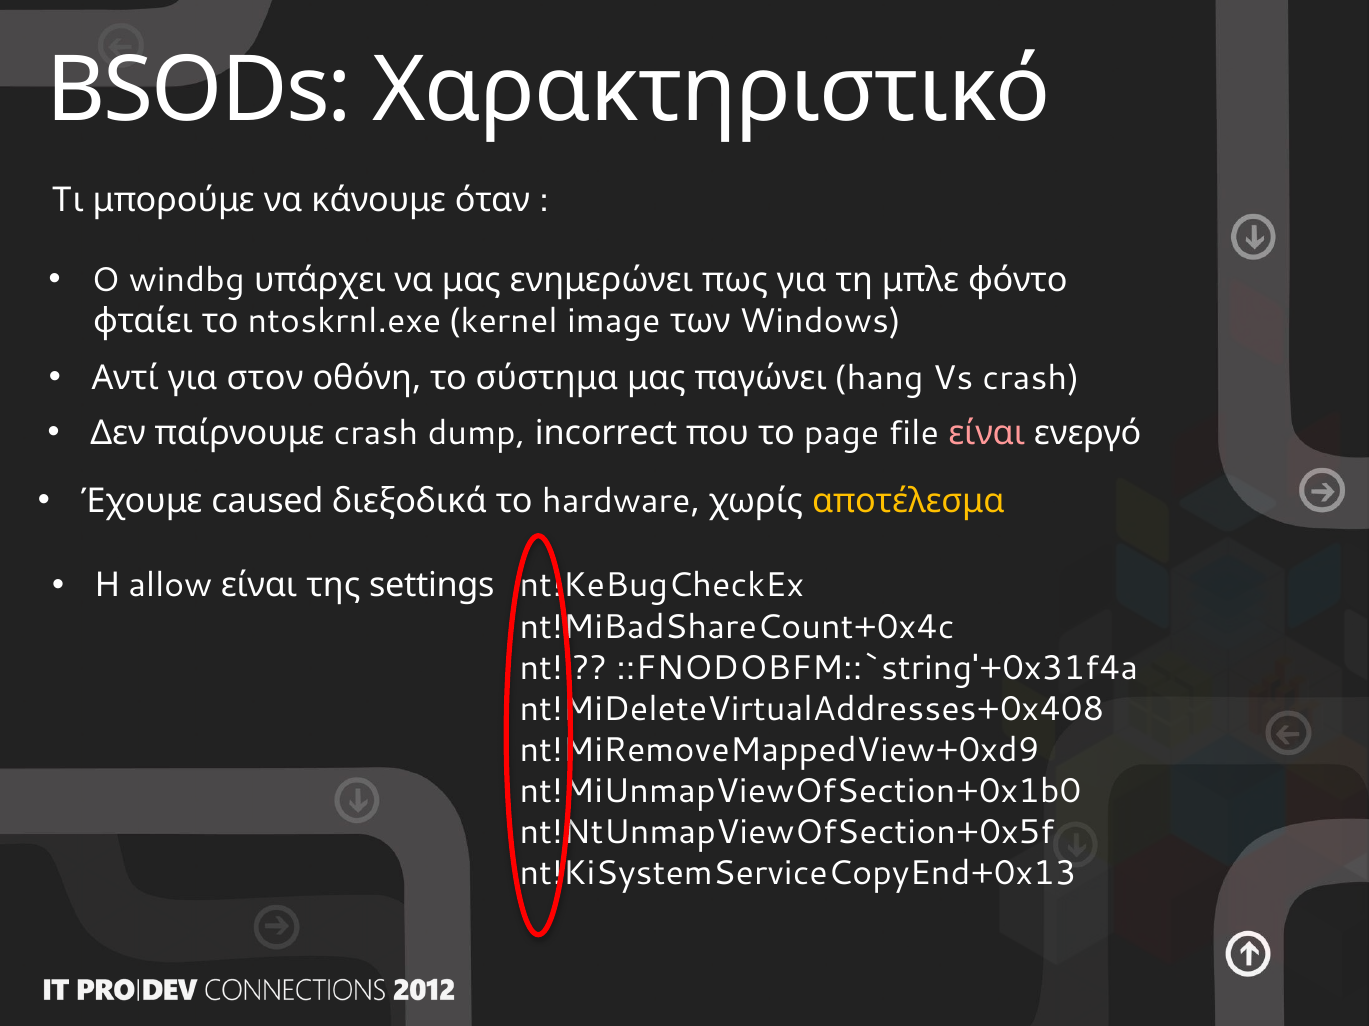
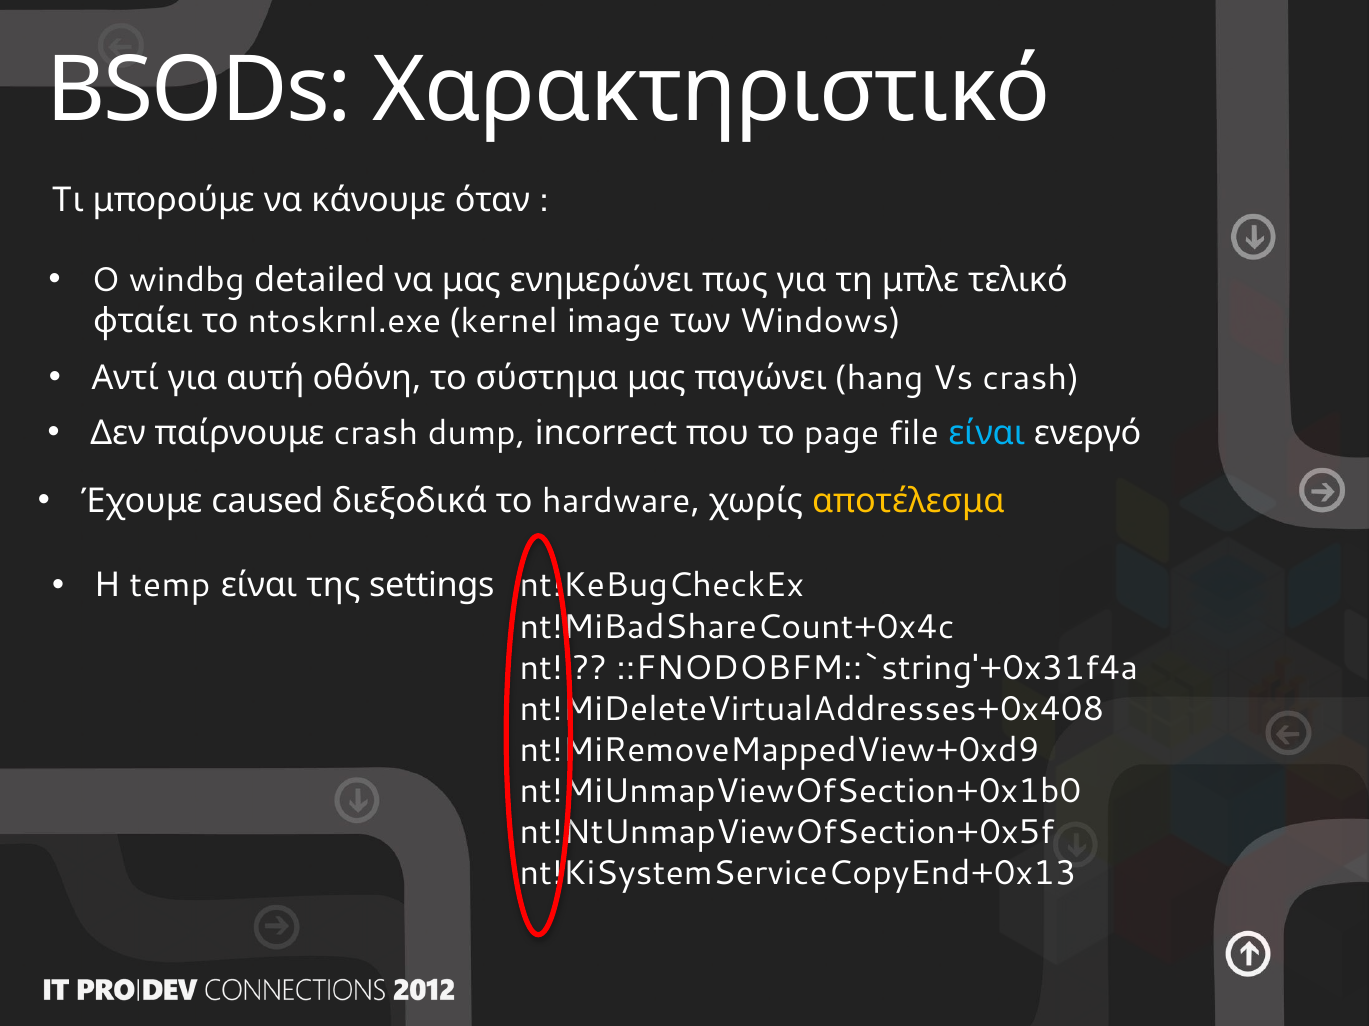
υπάρχει: υπάρχει -> detailed (320, 281)
φόντο: φόντο -> τελικό (1018, 281)
στον: στον -> αυτή (265, 378)
είναι colour: pink -> light blue (987, 434)
allow: allow -> temp (170, 586)
